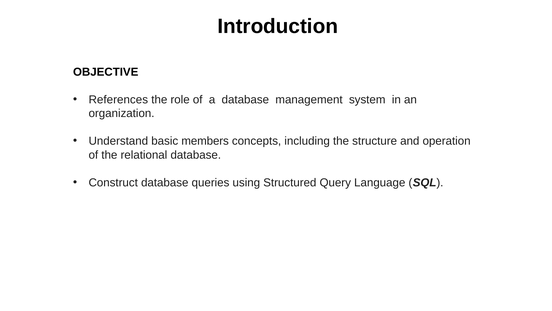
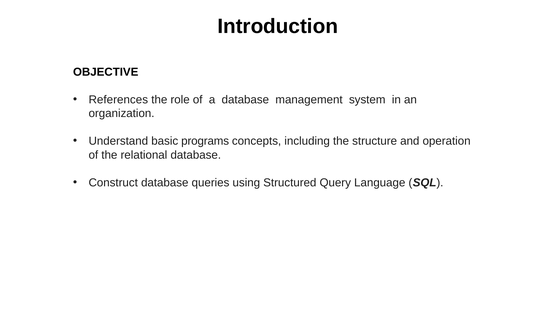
members: members -> programs (205, 141)
